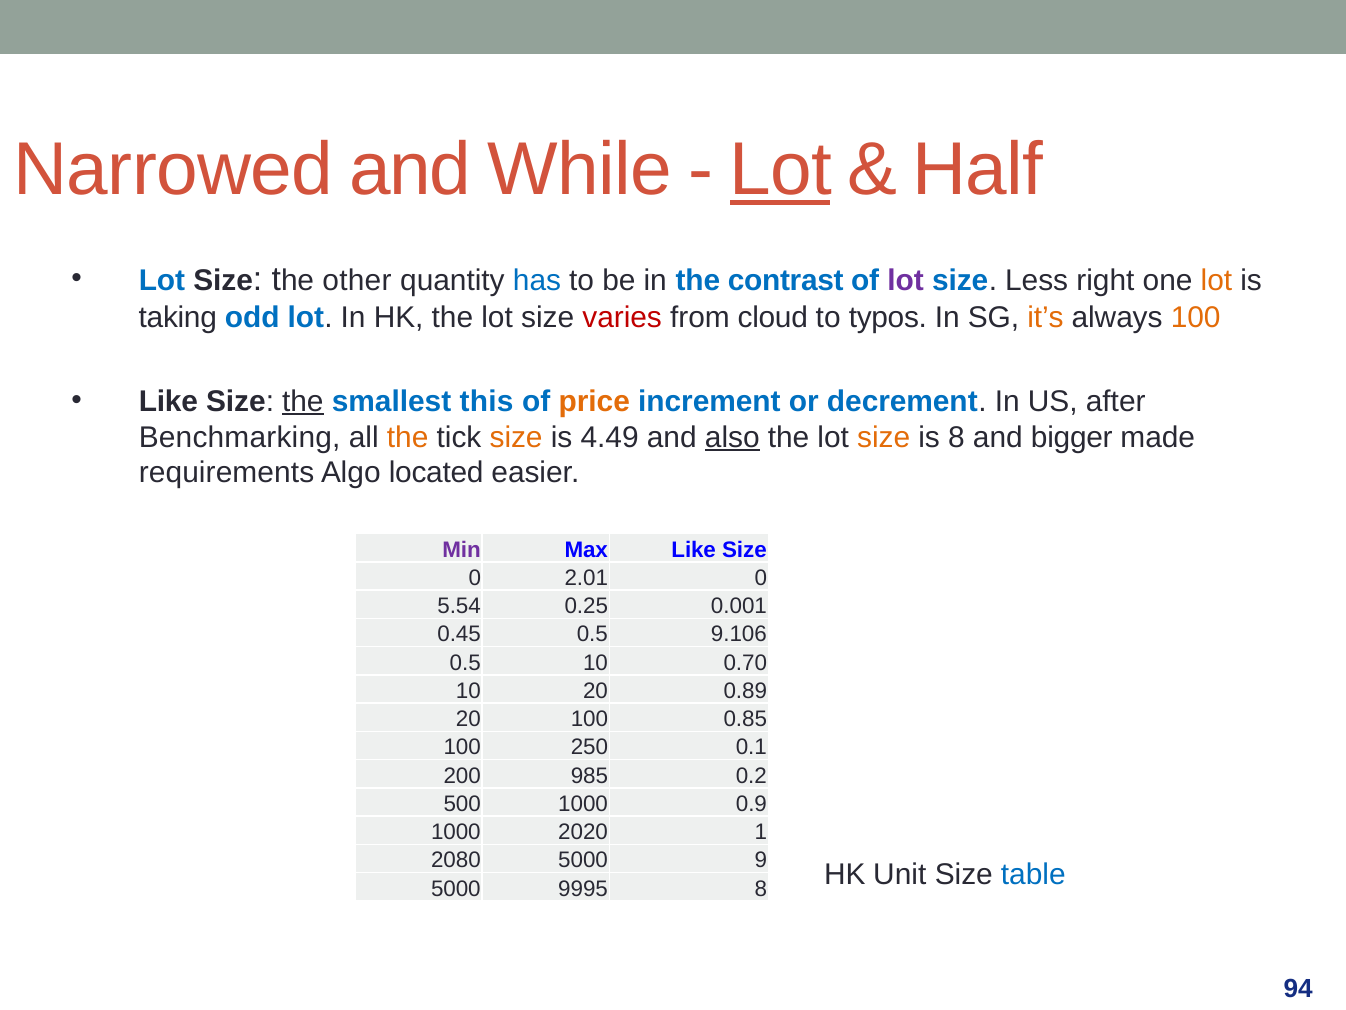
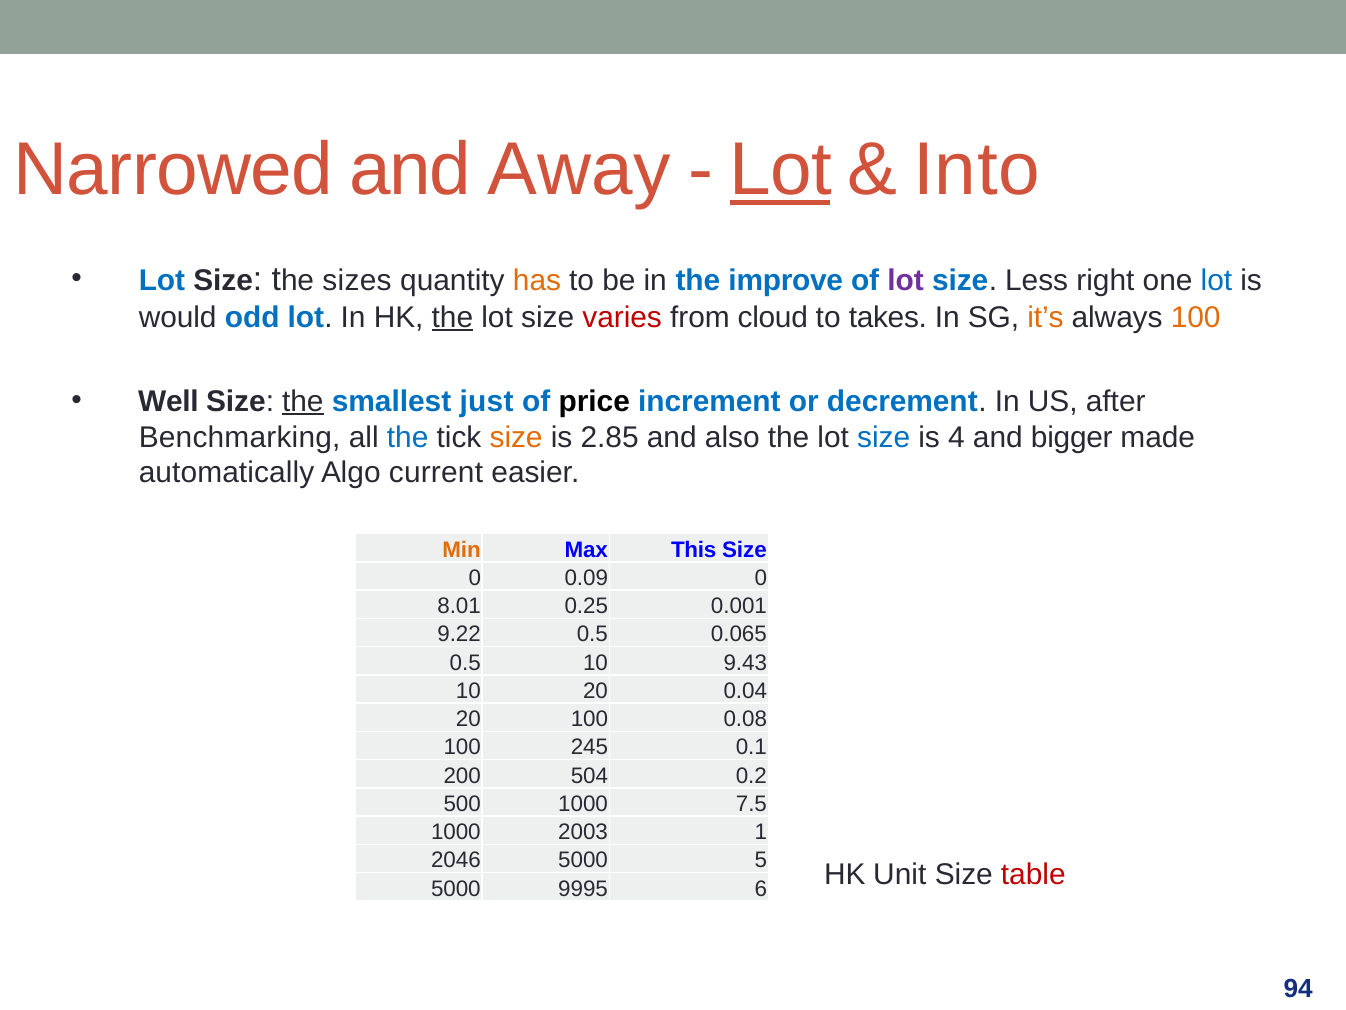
While: While -> Away (579, 170)
Half: Half -> Into (977, 170)
other: other -> sizes (357, 281)
has colour: blue -> orange (537, 281)
contrast: contrast -> improve (786, 281)
lot colour: orange -> blue (1216, 281)
taking: taking -> would (178, 317)
the underline: none -> present (452, 317)
typos: typos -> takes (888, 317)
Like: Like -> Well (168, 401)
this: this -> just (487, 401)
price colour: orange -> black (594, 401)
the colour: orange -> blue (408, 437)
4.49: 4.49 -> 2.85 (610, 437)
also underline: present -> none (732, 437)
size colour: orange -> blue (884, 437)
is 8: 8 -> 4 (956, 437)
requirements: requirements -> automatically (227, 473)
located: located -> current (436, 473)
Min colour: purple -> orange (462, 549)
Max Like: Like -> This (694, 549)
2.01: 2.01 -> 0.09 (586, 578)
5.54: 5.54 -> 8.01 (459, 606)
0.45: 0.45 -> 9.22 (459, 634)
9.106: 9.106 -> 0.065 (739, 634)
0.70: 0.70 -> 9.43 (745, 662)
0.89: 0.89 -> 0.04 (745, 691)
0.85: 0.85 -> 0.08 (745, 719)
250: 250 -> 245 (589, 747)
985: 985 -> 504 (589, 775)
0.9: 0.9 -> 7.5 (751, 804)
2020: 2020 -> 2003 (583, 832)
2080: 2080 -> 2046 (456, 860)
9: 9 -> 5 (761, 860)
9995 8: 8 -> 6 (761, 888)
table colour: blue -> red (1033, 874)
